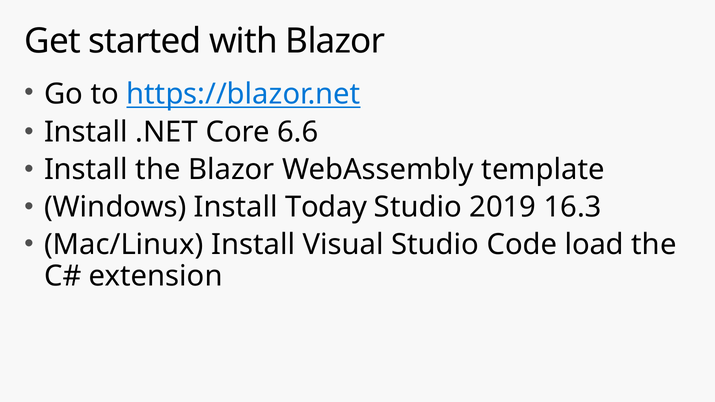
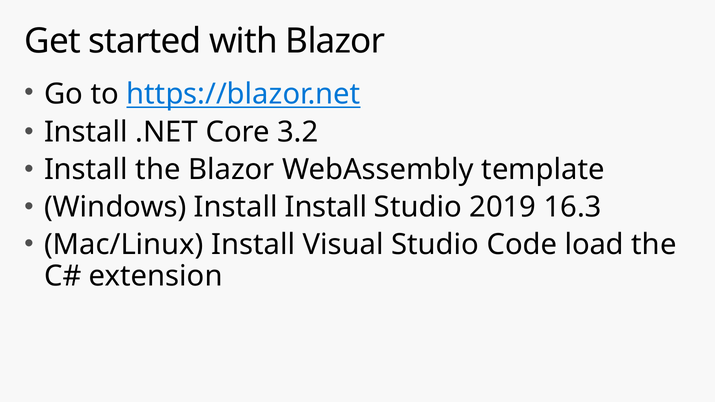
6.6: 6.6 -> 3.2 (298, 132)
Install Today: Today -> Install (326, 207)
